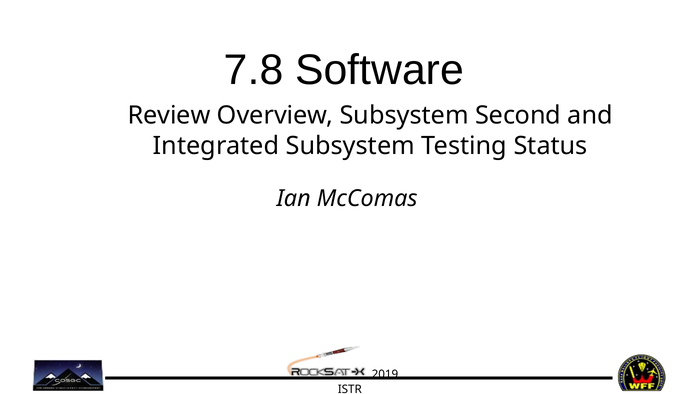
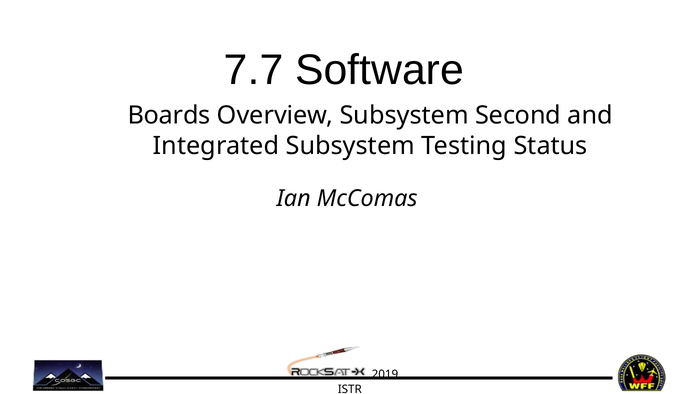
7.8: 7.8 -> 7.7 (254, 70)
Review: Review -> Boards (169, 116)
